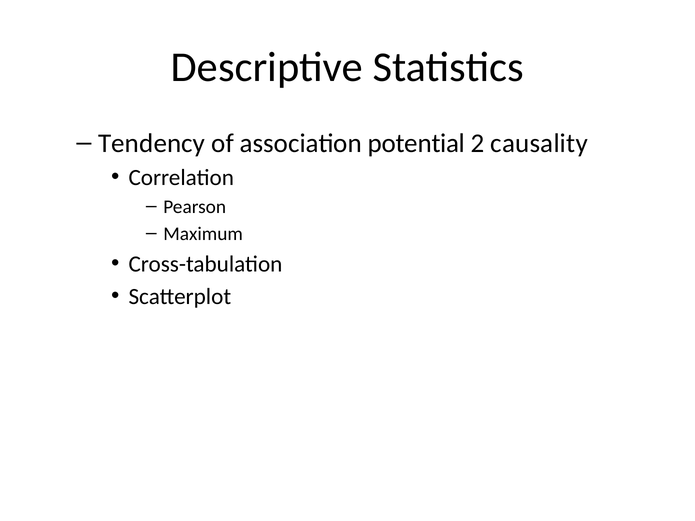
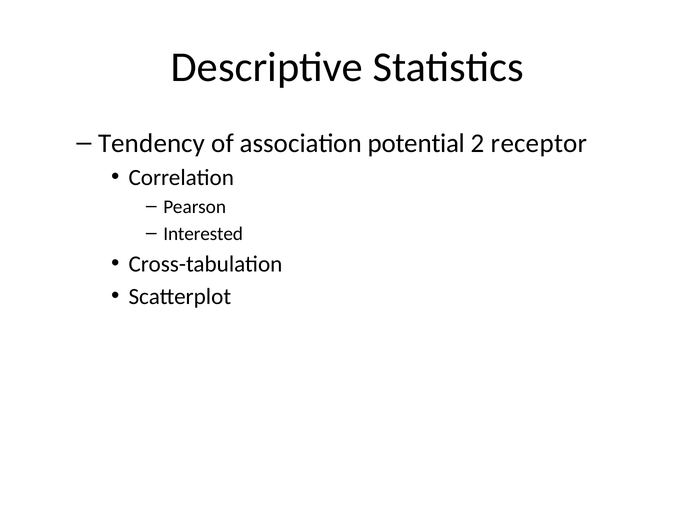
causality: causality -> receptor (539, 143)
Maximum: Maximum -> Interested (203, 234)
